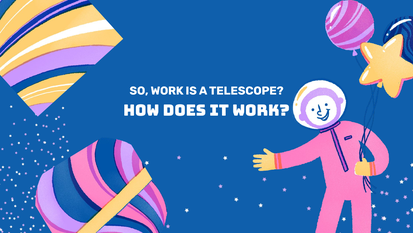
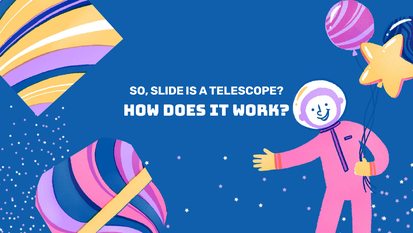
SO WORK: WORK -> SLIDE (167, 91)
